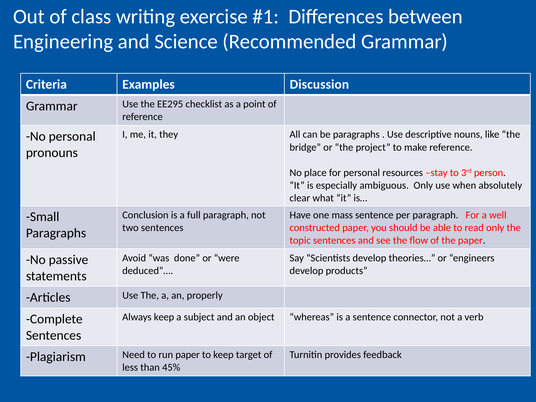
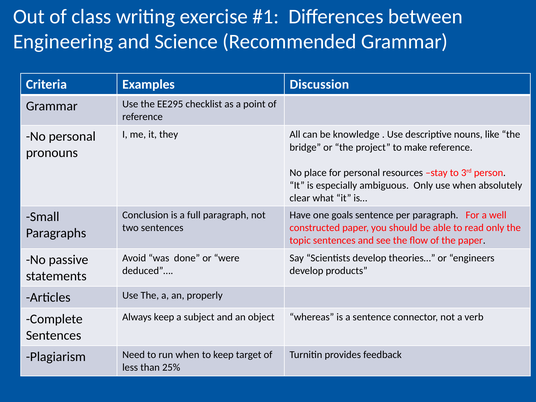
be paragraphs: paragraphs -> knowledge (356, 135)
mass: mass -> goals (342, 215)
run paper: paper -> when (188, 355)
45%: 45% -> 25% (171, 367)
